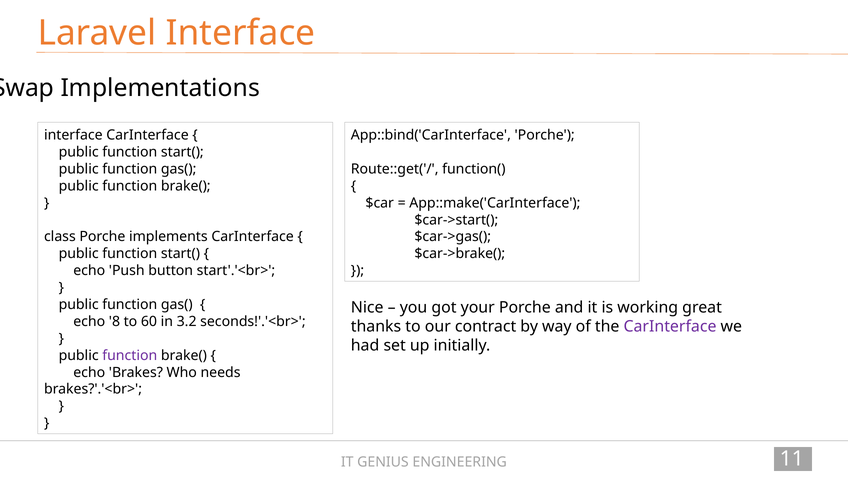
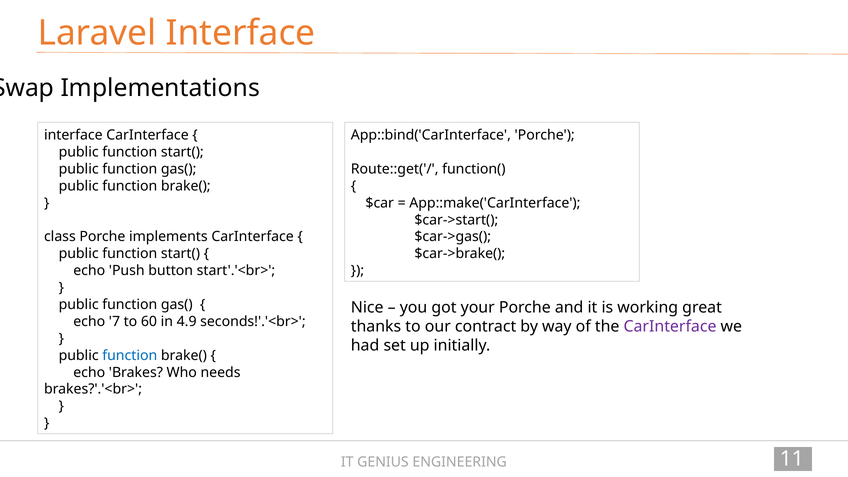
echo 8: 8 -> 7 (114, 322)
3.2: 3.2 -> 4.9 (187, 322)
function colour: purple -> blue (130, 355)
